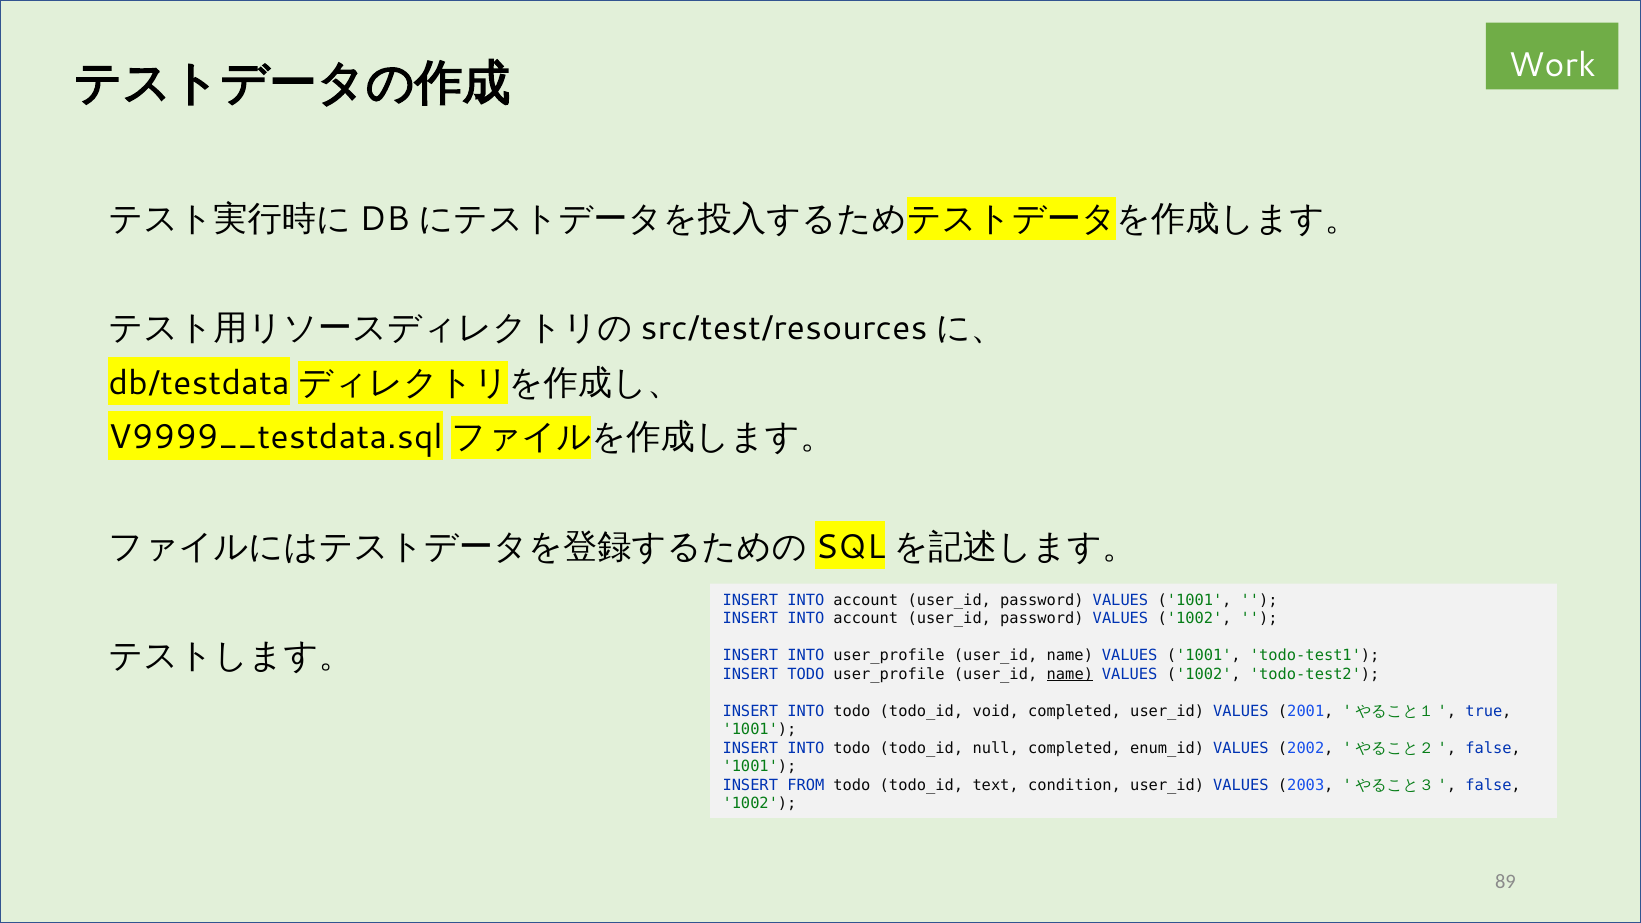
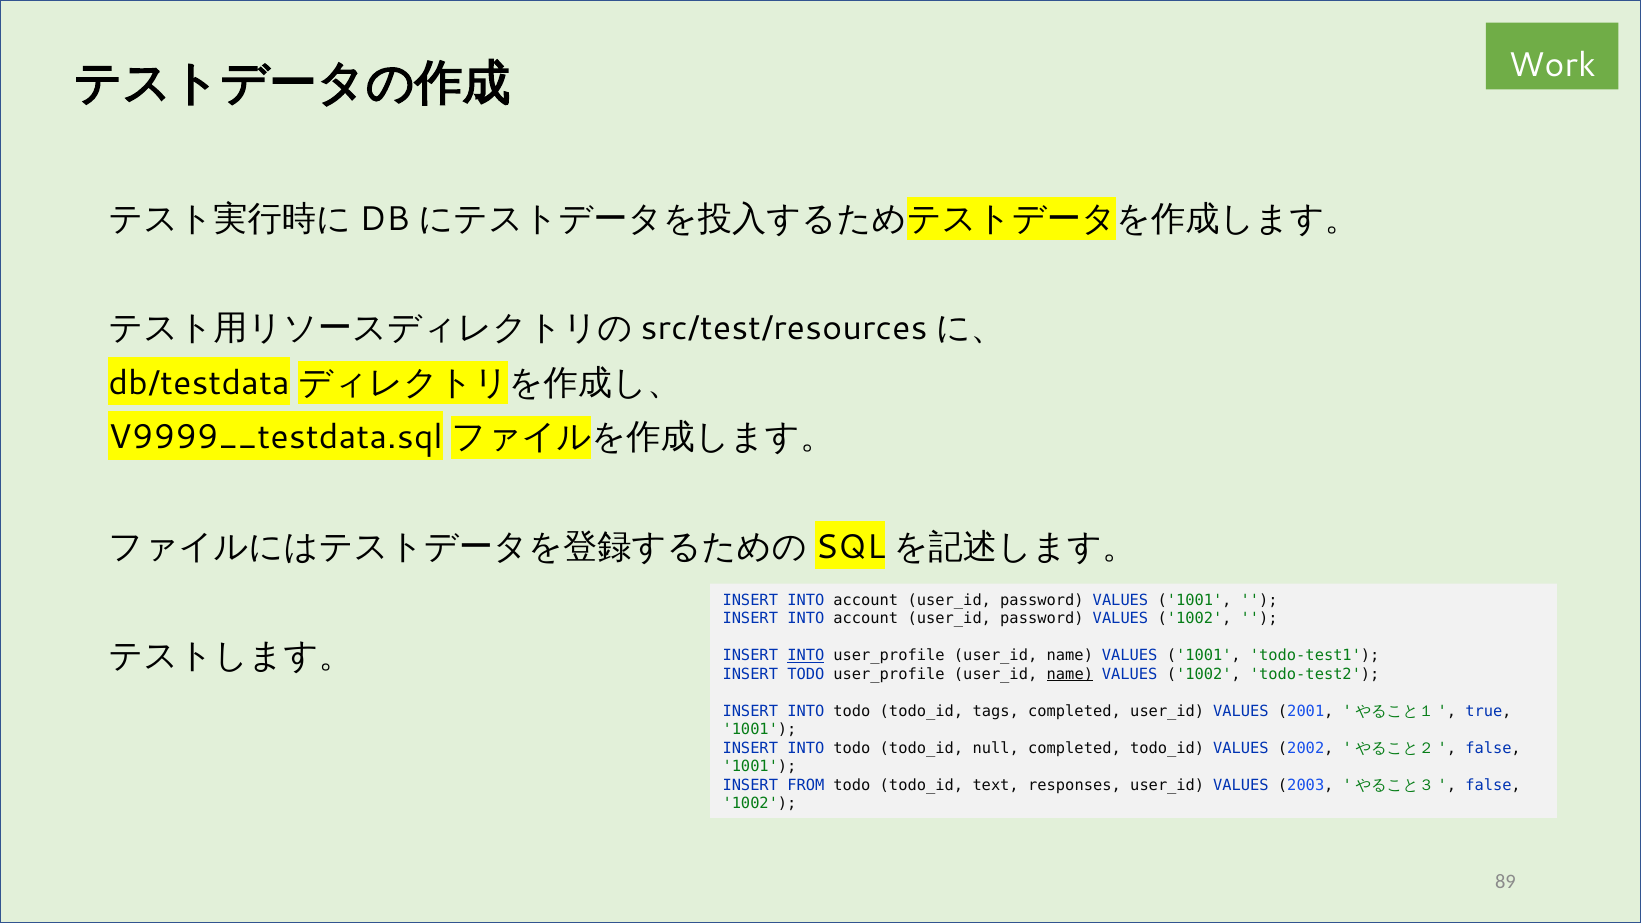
INTO underline: none -> present (806, 655)
void: void -> tags (996, 711)
completed enum_id: enum_id -> todo_id (1167, 748)
condition: condition -> responses (1075, 785)
